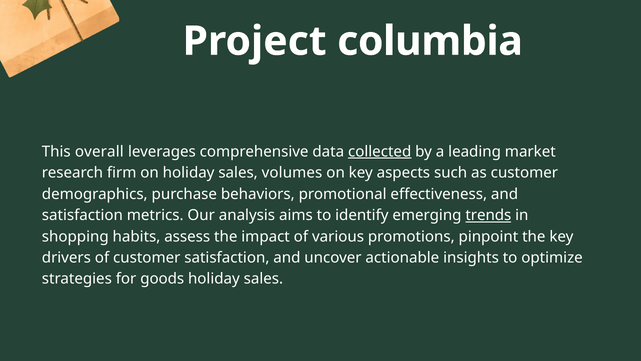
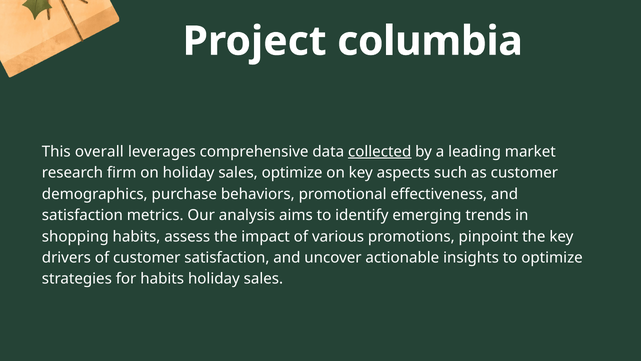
sales volumes: volumes -> optimize (292, 173)
trends underline: present -> none (488, 215)
for goods: goods -> habits (162, 279)
